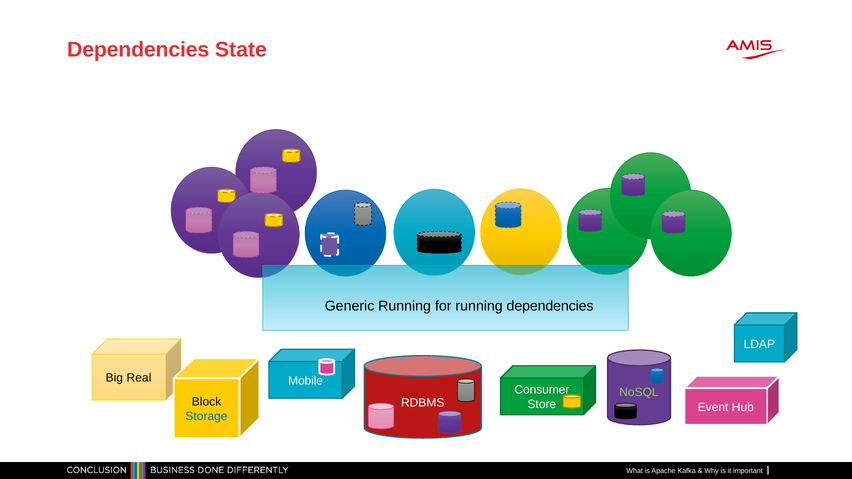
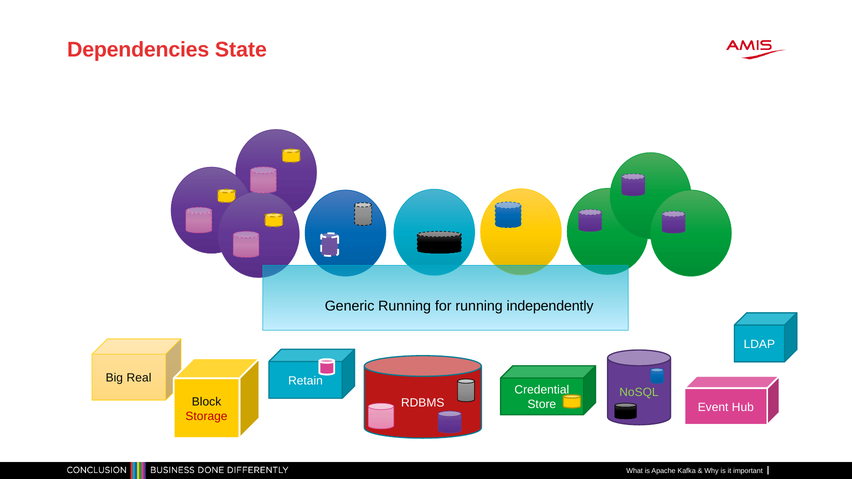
running dependencies: dependencies -> independently (550, 306)
Mobile: Mobile -> Retain (305, 381)
Consumer: Consumer -> Credential (542, 390)
Storage colour: blue -> red (207, 416)
